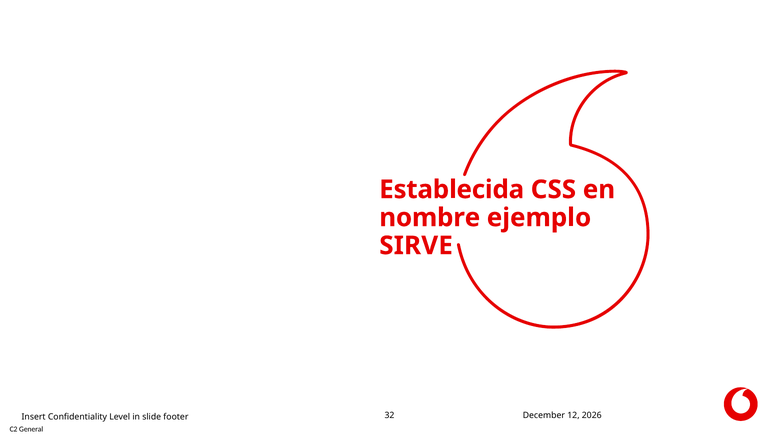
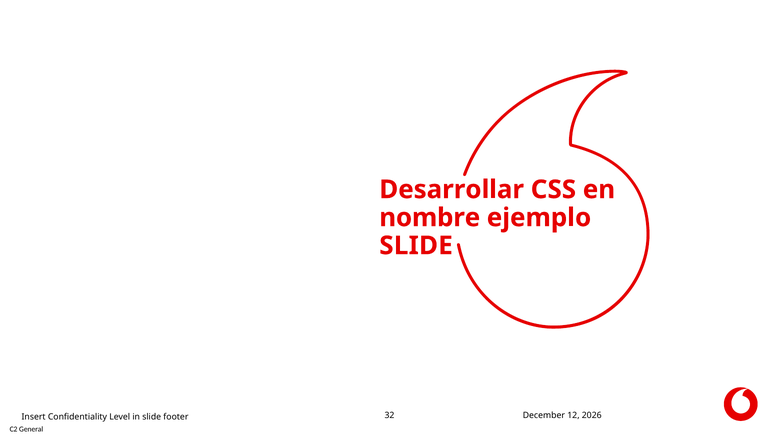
Establecida: Establecida -> Desarrollar (452, 190)
SIRVE: SIRVE -> SLIDE (416, 246)
